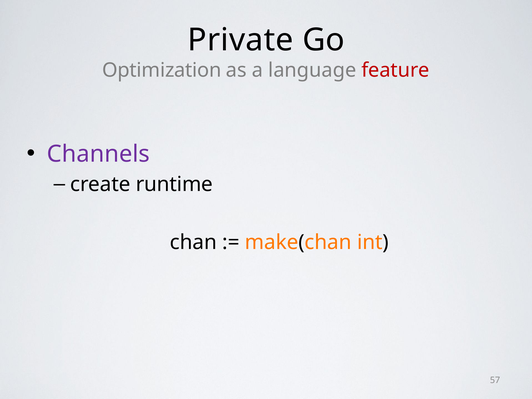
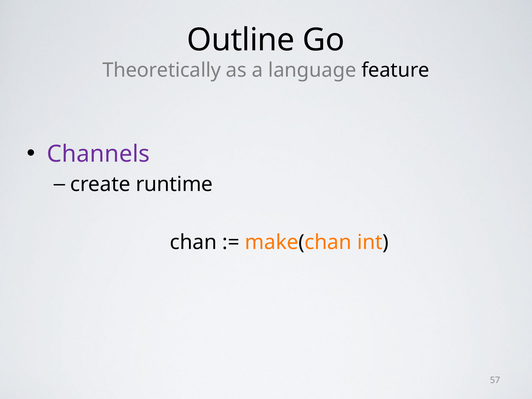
Private: Private -> Outline (241, 40)
Optimization: Optimization -> Theoretically (162, 70)
feature colour: red -> black (395, 70)
